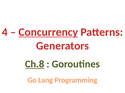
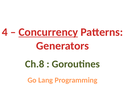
Ch.8 underline: present -> none (35, 65)
